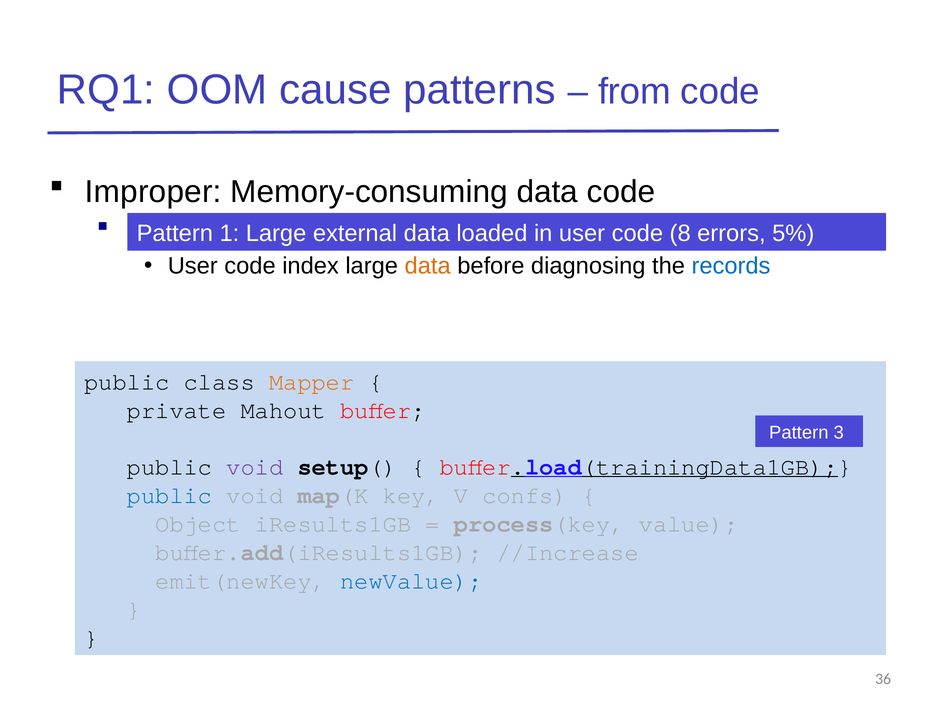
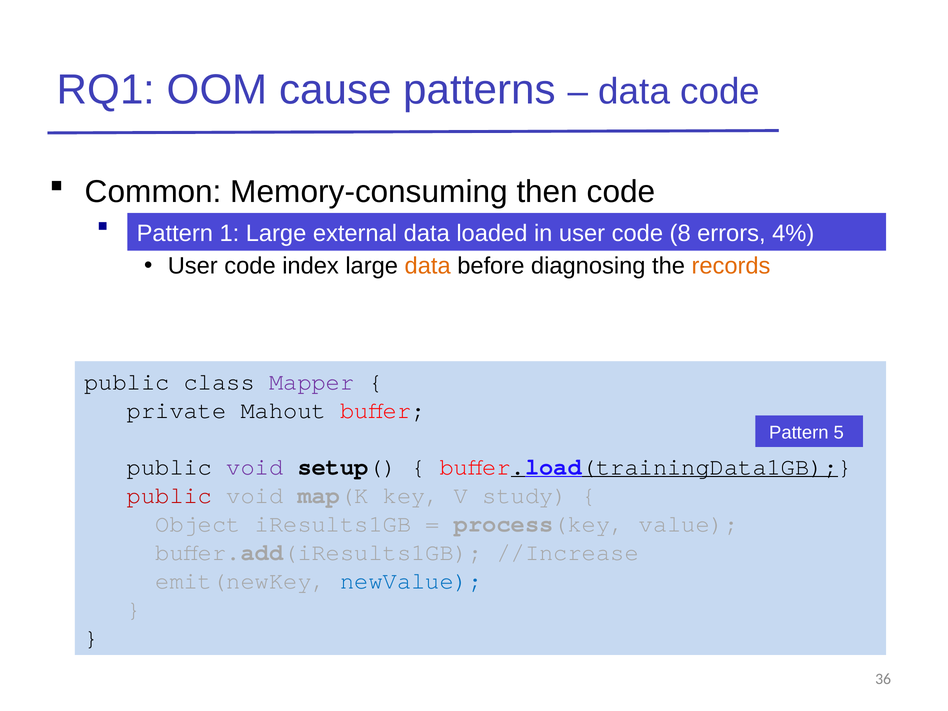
from: from -> data (634, 91)
Improper: Improper -> Common (153, 192)
Memory-consuming data: data -> then (547, 192)
5%: 5% -> 4% (793, 233)
records colour: blue -> orange (731, 266)
Mapper colour: orange -> purple (312, 382)
3: 3 -> 5 (839, 432)
public colour: blue -> red (170, 496)
confs: confs -> study (525, 496)
